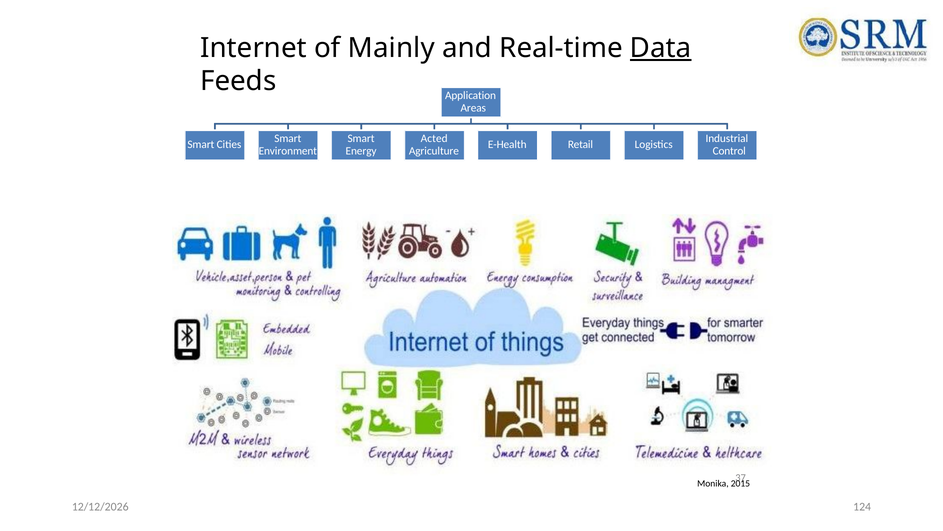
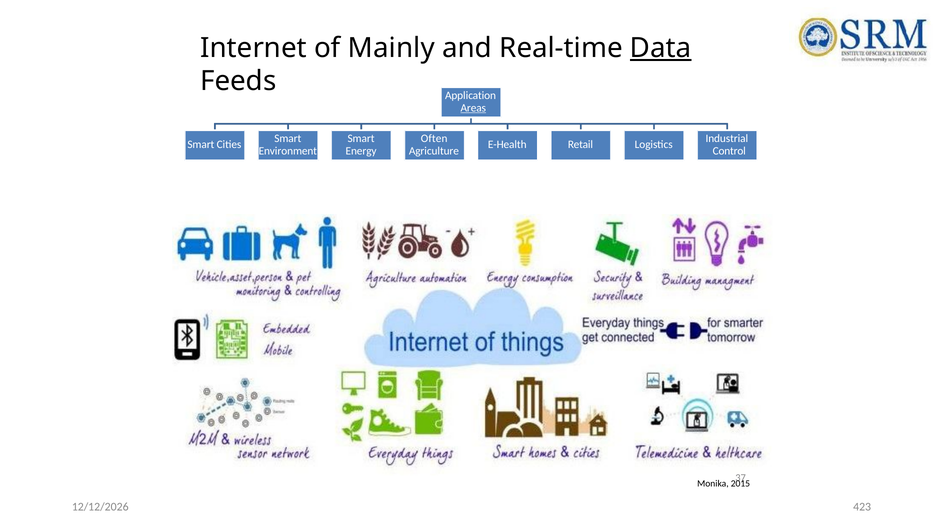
Areas underline: none -> present (473, 108)
Acted: Acted -> Often (434, 138)
124: 124 -> 423 (862, 506)
